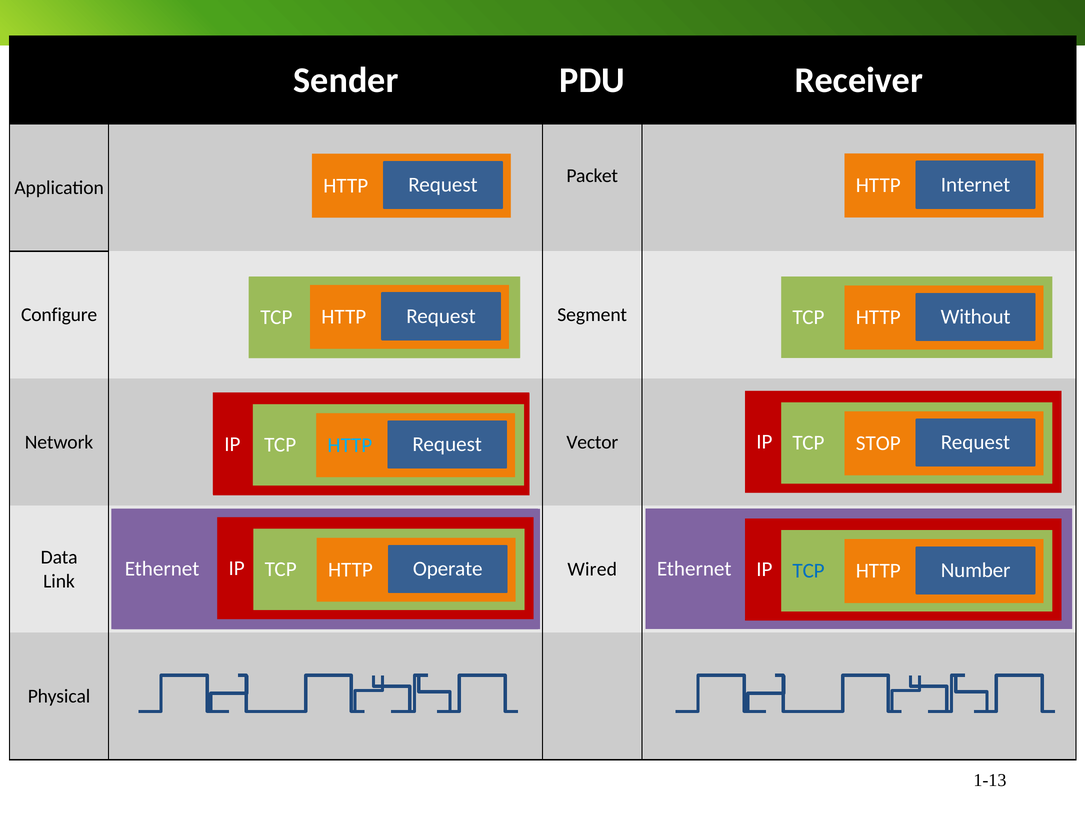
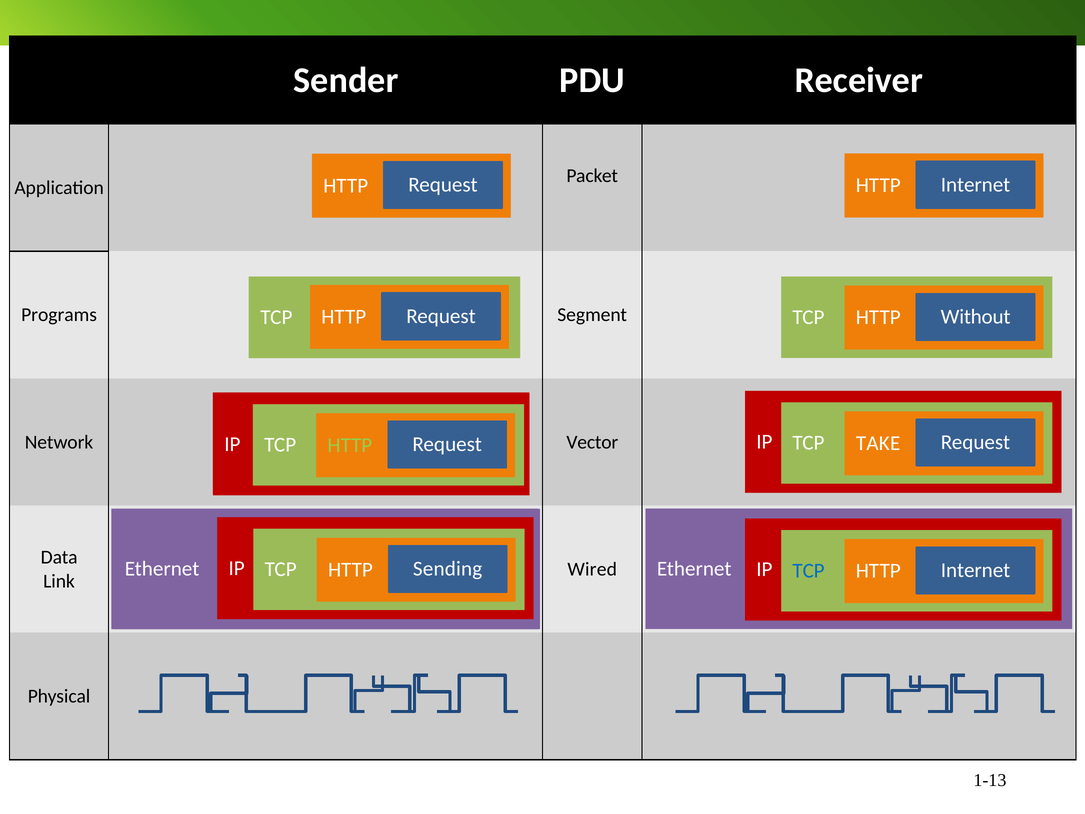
Configure: Configure -> Programs (59, 315)
STOP: STOP -> TAKE (878, 443)
HTTP colour: light blue -> light green (350, 445)
Operate: Operate -> Sending (448, 569)
Number: Number -> Internet (976, 570)
